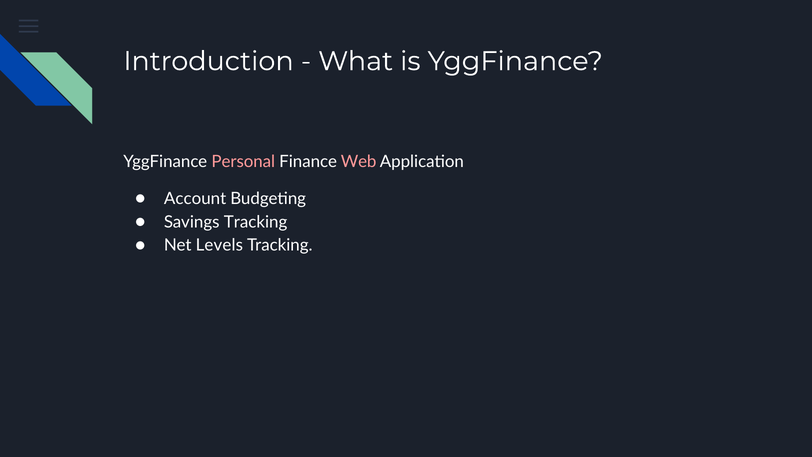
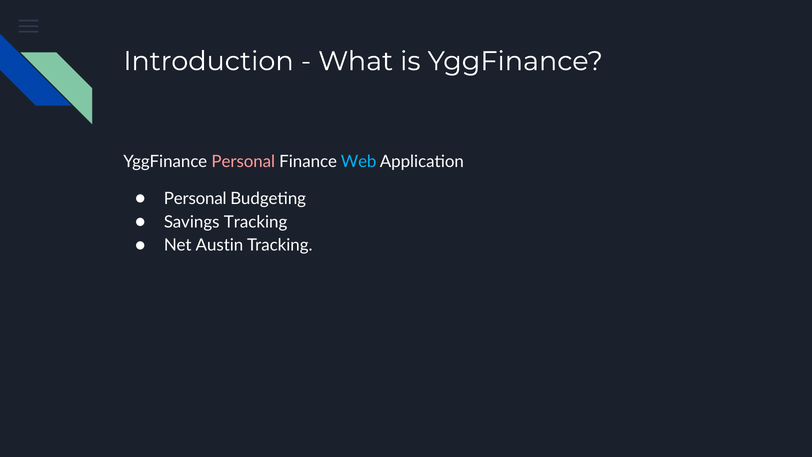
Web colour: pink -> light blue (359, 162)
Account: Account -> Personal (195, 199)
Levels: Levels -> Austin (219, 245)
